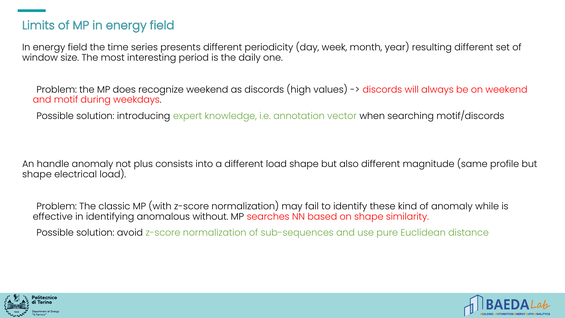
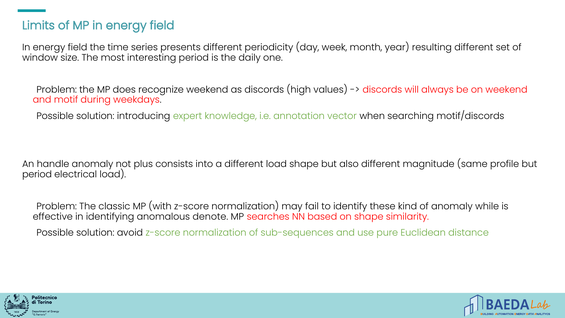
shape: shape -> period (37, 174)
without: without -> denote (210, 216)
